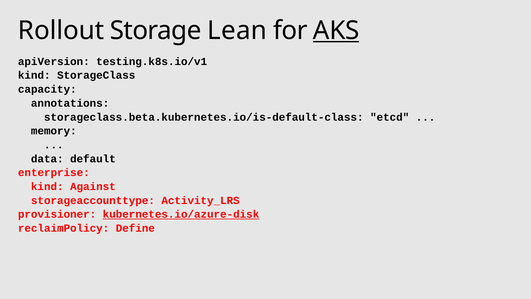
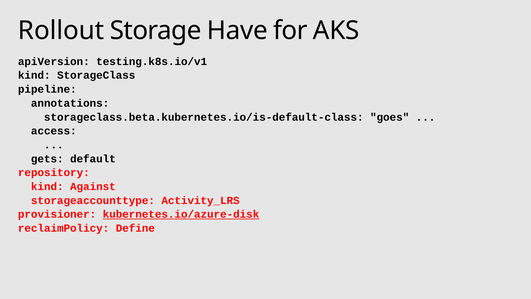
Lean: Lean -> Have (237, 30)
AKS underline: present -> none (336, 30)
capacity: capacity -> pipeline (47, 89)
etcd: etcd -> goes (390, 117)
memory: memory -> access (54, 131)
data: data -> gets (47, 159)
enterprise: enterprise -> repository (54, 172)
